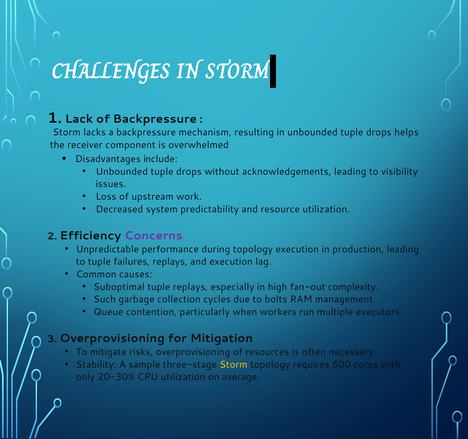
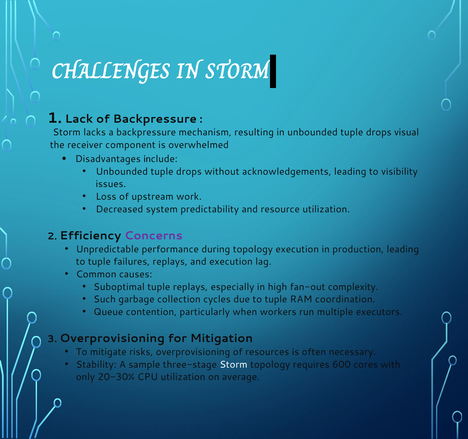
helps: helps -> visual (407, 132)
due to bolts: bolts -> tuple (276, 299)
management: management -> coordination (345, 299)
Storm colour: yellow -> white (234, 364)
